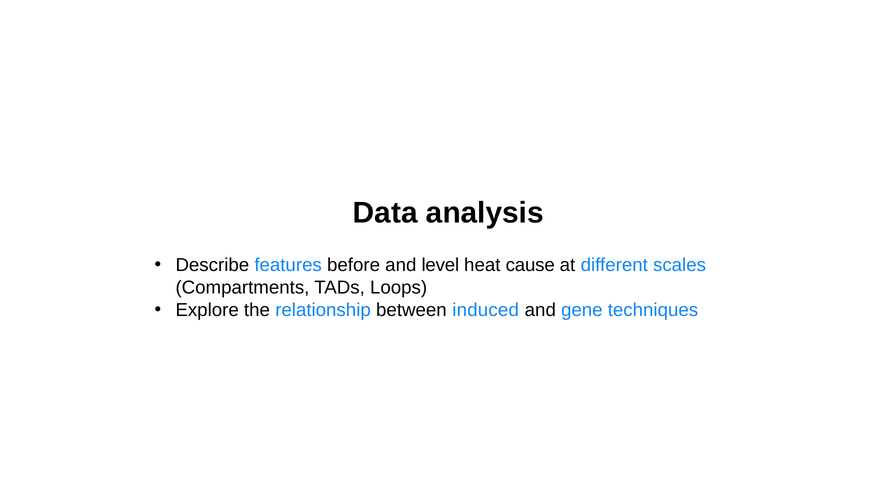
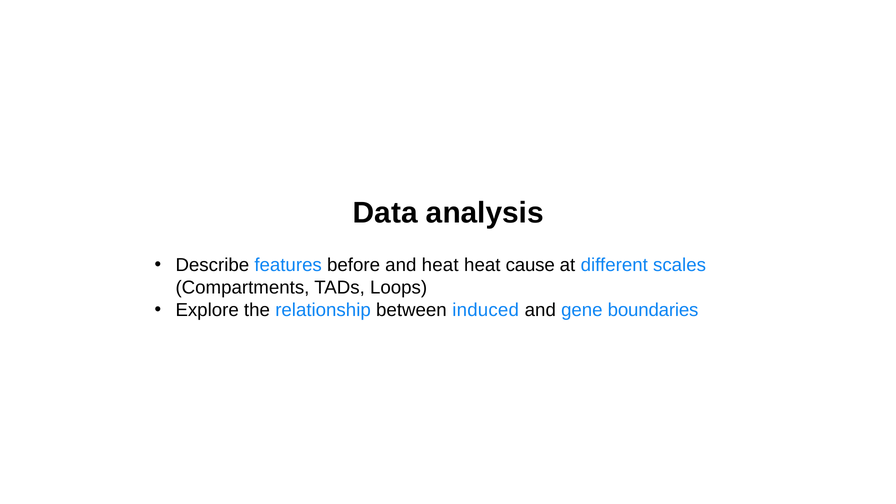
and level: level -> heat (440, 265)
techniques: techniques -> boundaries (653, 310)
